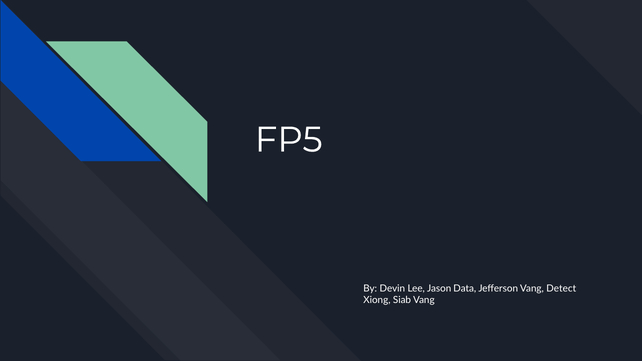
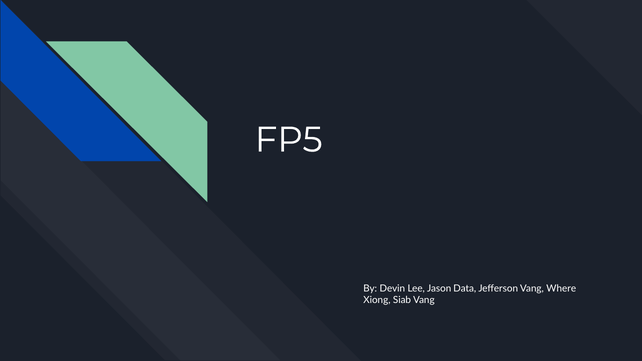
Detect: Detect -> Where (561, 288)
